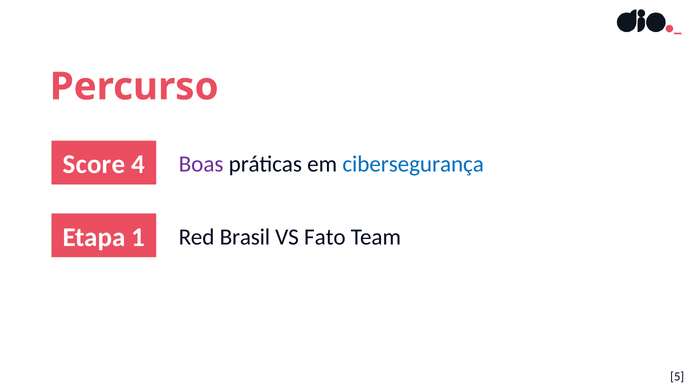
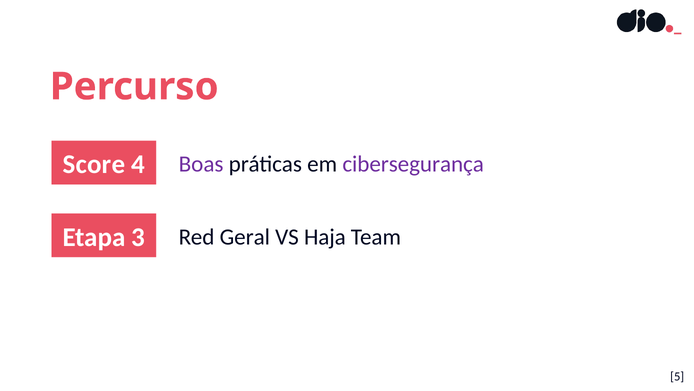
cibersegurança colour: blue -> purple (413, 164)
1: 1 -> 3 (138, 237)
Brasil: Brasil -> Geral (245, 236)
Fato: Fato -> Haja (325, 236)
